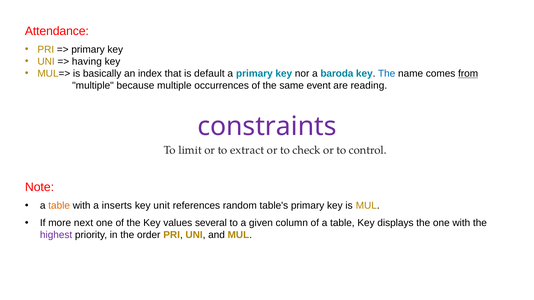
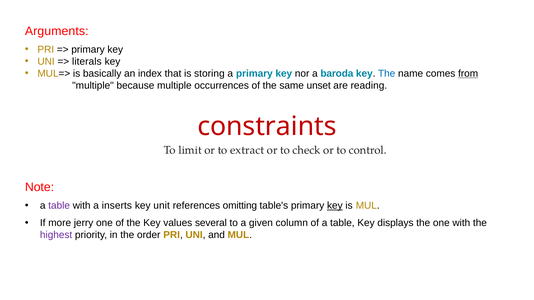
Attendance: Attendance -> Arguments (57, 31)
having: having -> literals (87, 62)
default: default -> storing (209, 74)
event: event -> unset (319, 86)
constraints colour: purple -> red (267, 127)
table colour: orange -> purple (59, 206)
random: random -> omitting (240, 206)
key underline: none -> present (335, 206)
next: next -> jerry (84, 223)
